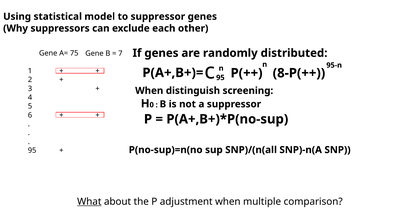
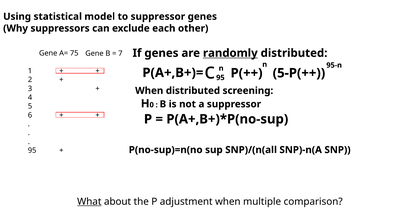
randomly underline: none -> present (230, 53)
8-P(++: 8-P(++ -> 5-P(++ (299, 73)
When distinguish: distinguish -> distributed (193, 91)
